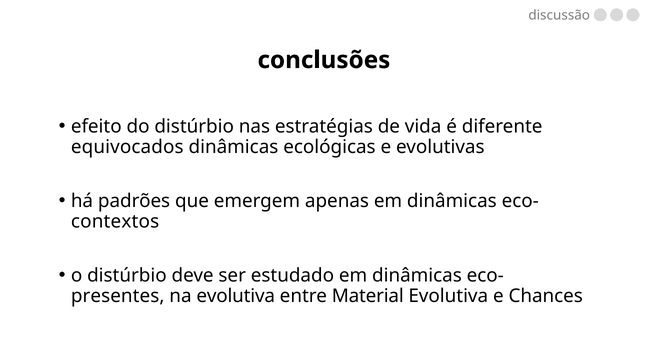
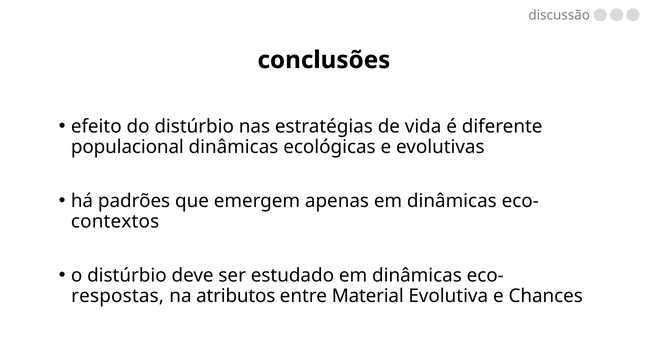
equivocados: equivocados -> populacional (127, 147)
presentes: presentes -> respostas (118, 296)
na evolutiva: evolutiva -> atributos (236, 296)
